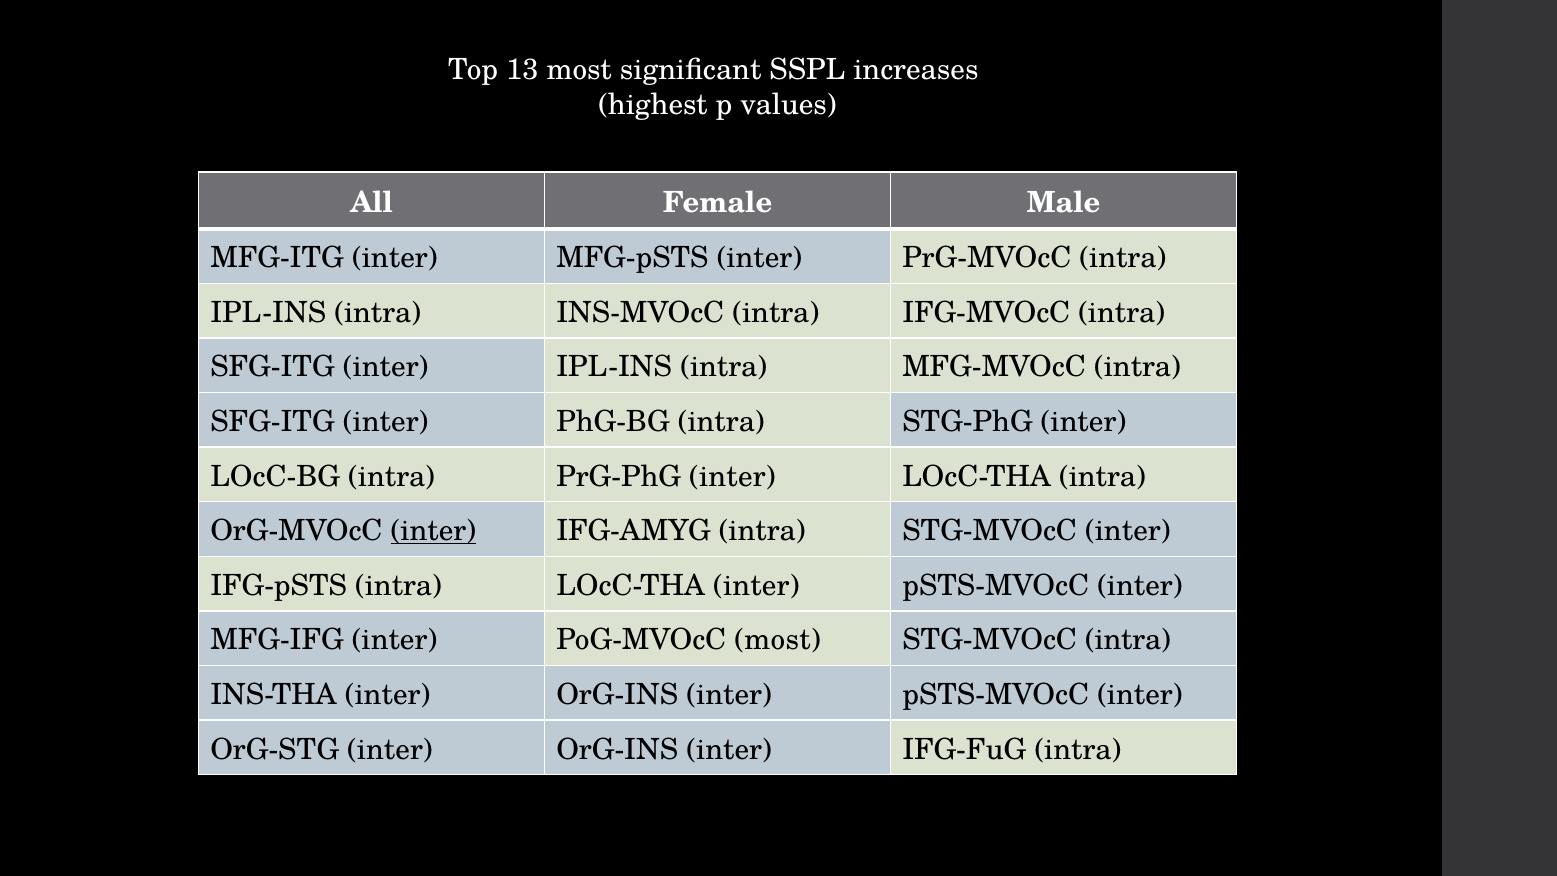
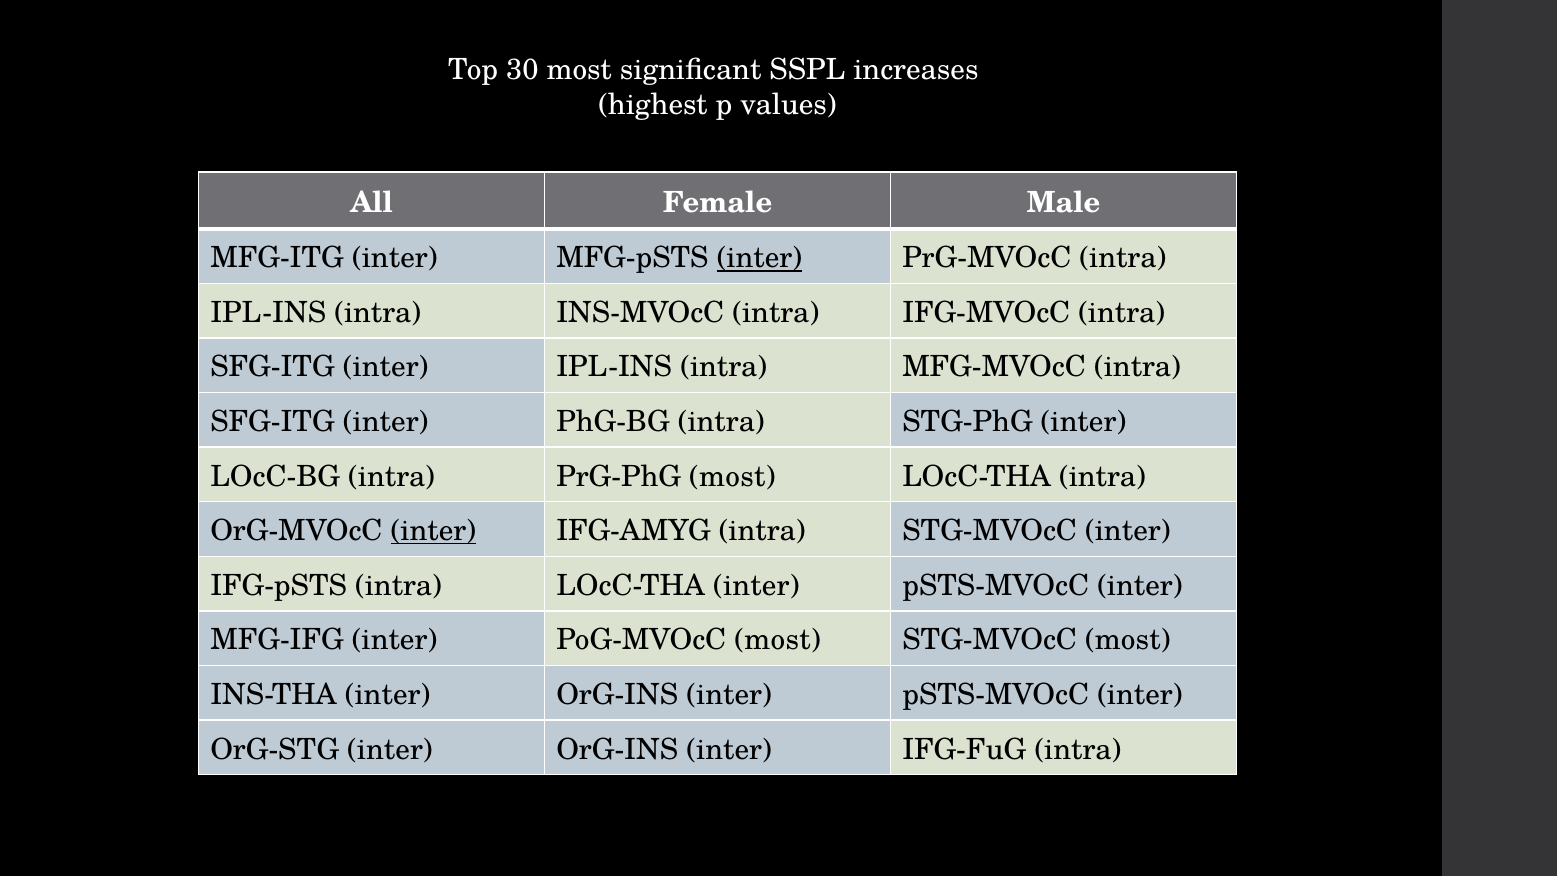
13: 13 -> 30 (522, 70)
inter underline: none -> present (759, 258)
PrG-PhG inter: inter -> most (732, 476)
STG-MVOcC intra: intra -> most (1128, 640)
